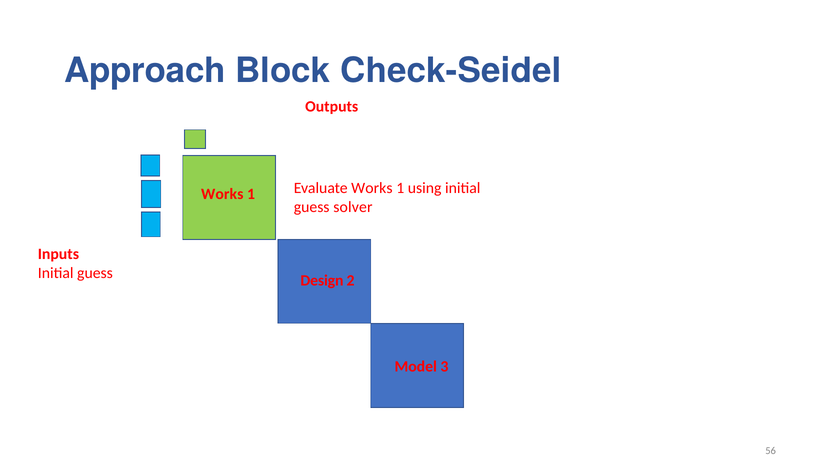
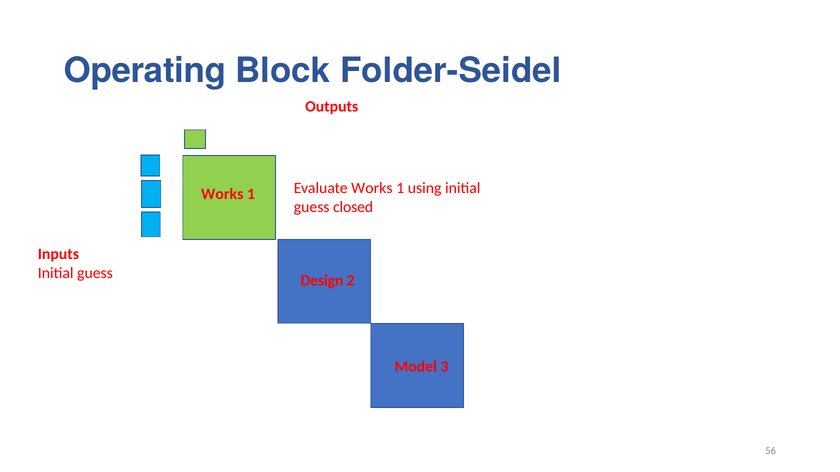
Approach: Approach -> Operating (145, 71)
Check-Seidel: Check-Seidel -> Folder-Seidel (451, 71)
solver: solver -> closed (353, 207)
